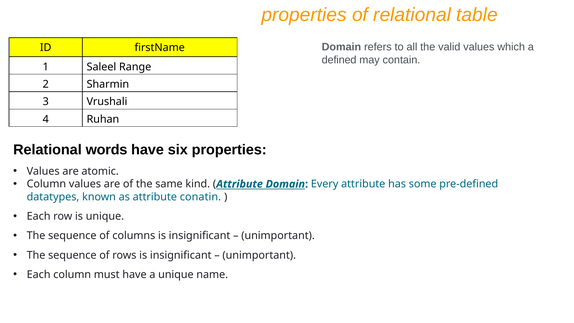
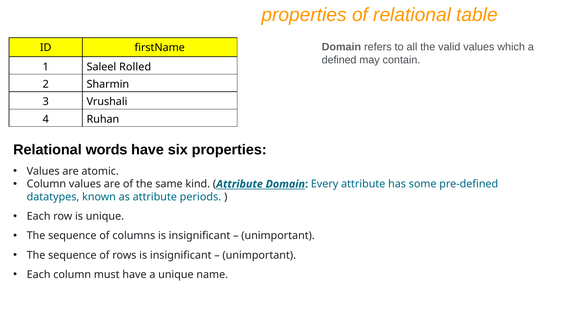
Range: Range -> Rolled (135, 67)
conatin: conatin -> periods (200, 197)
